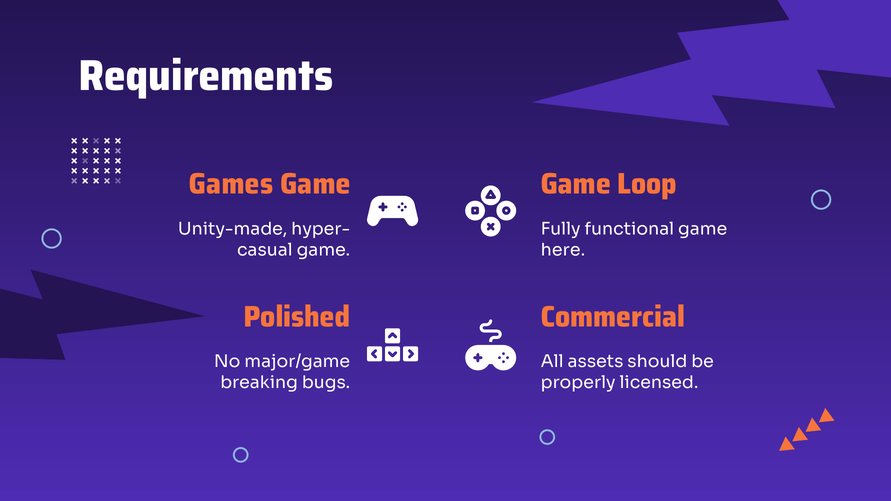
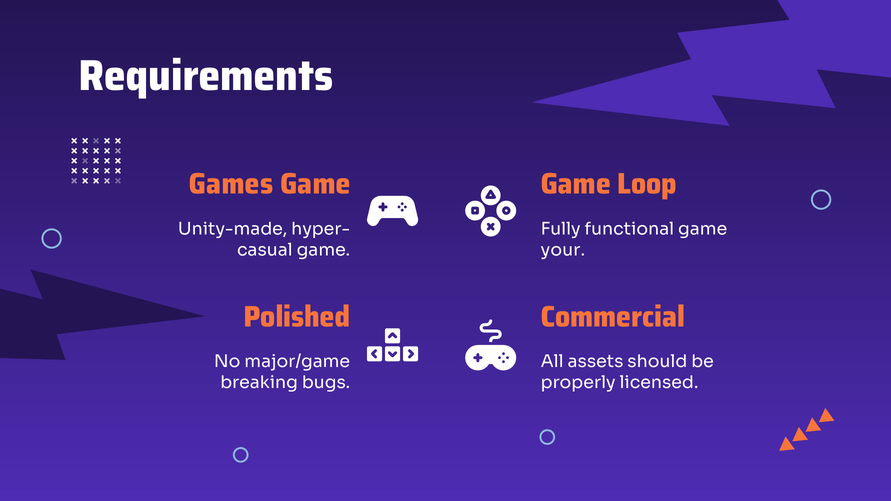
here: here -> your (563, 250)
